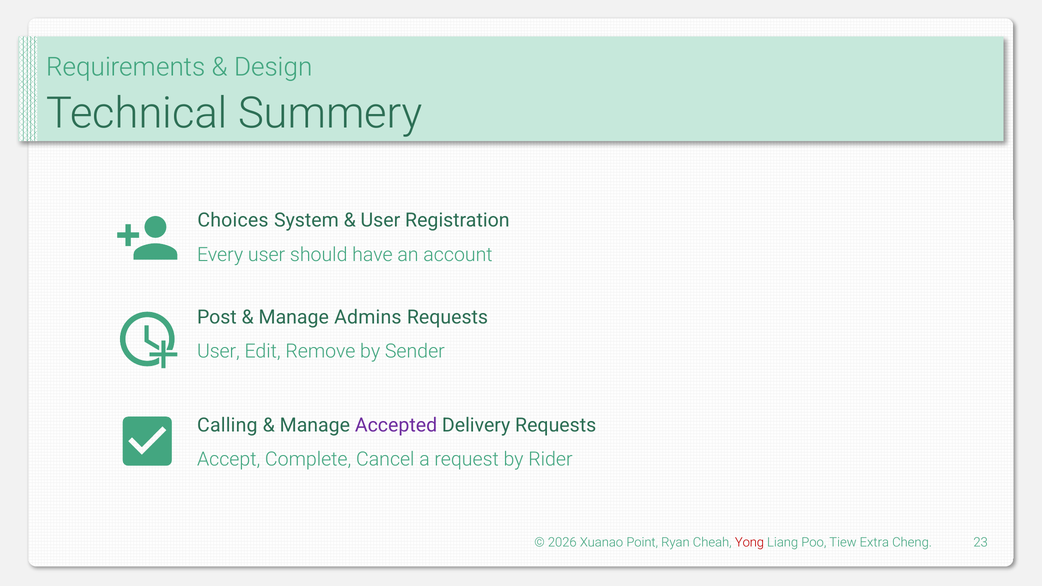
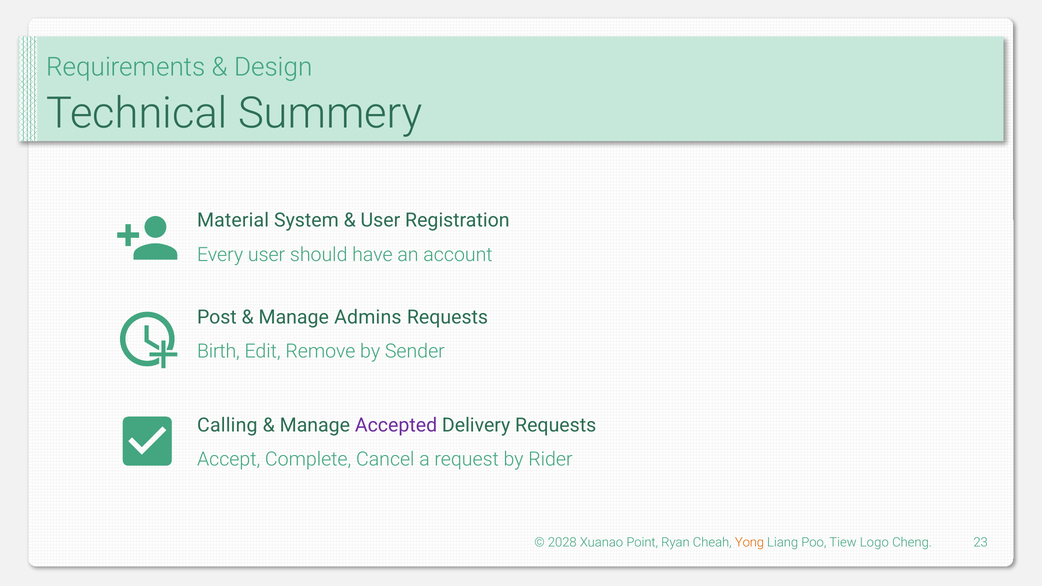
Choices: Choices -> Material (233, 221)
User: User -> Birth (218, 351)
2026: 2026 -> 2028 (562, 543)
Yong colour: red -> orange (750, 543)
Extra: Extra -> Logo (874, 543)
